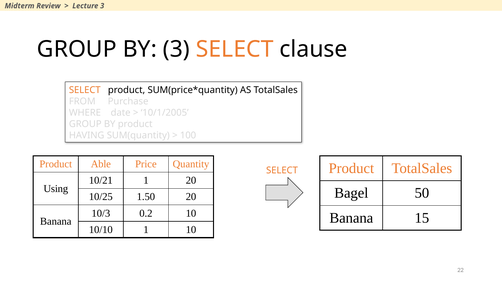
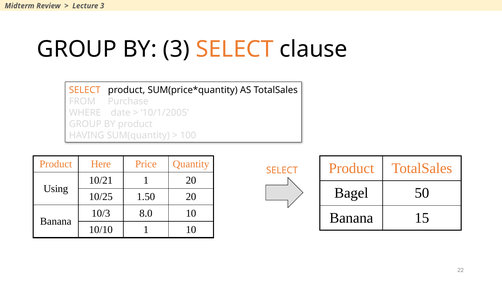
Able: Able -> Here (101, 164)
0.2: 0.2 -> 8.0 (146, 213)
